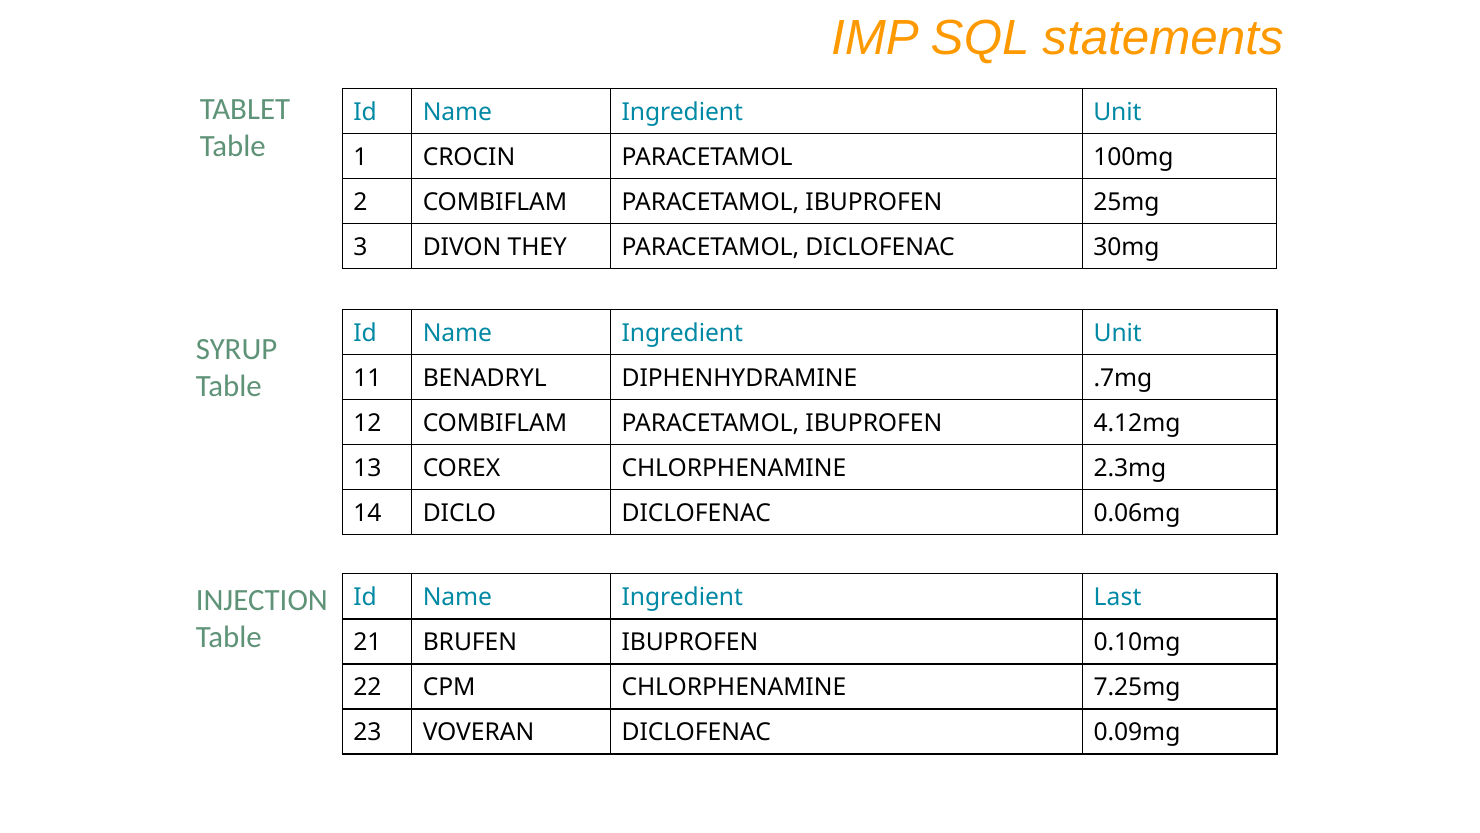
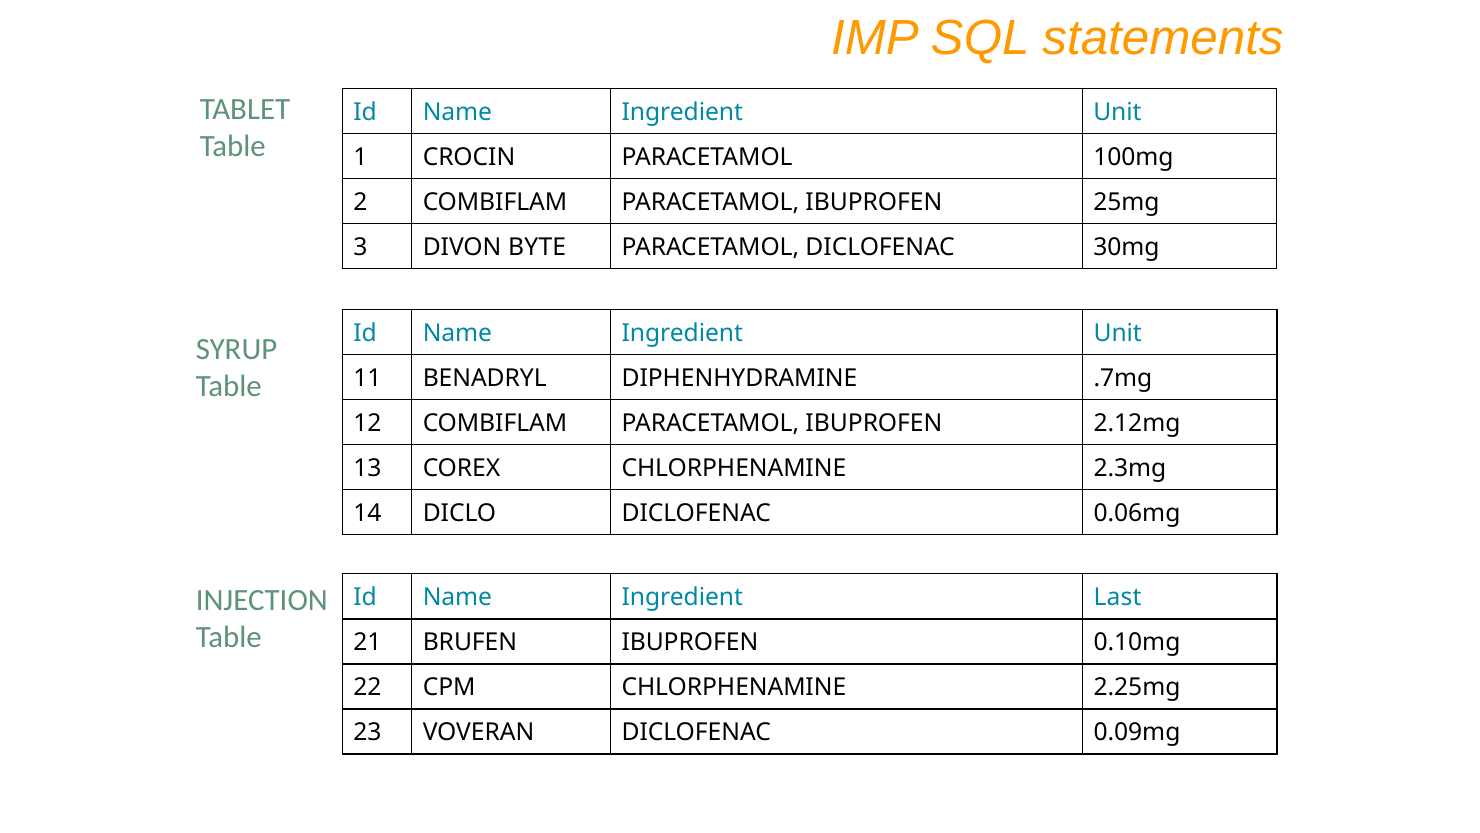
THEY: THEY -> BYTE (537, 247)
4.12mg: 4.12mg -> 2.12mg (1137, 423)
7.25mg: 7.25mg -> 2.25mg (1137, 687)
